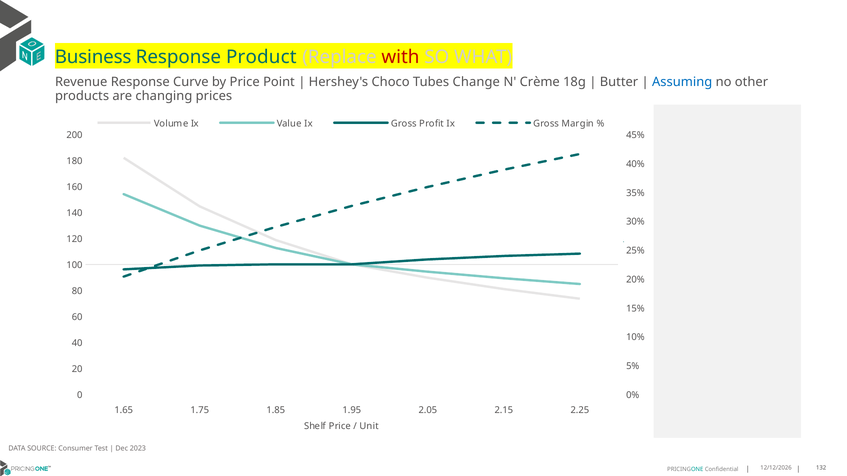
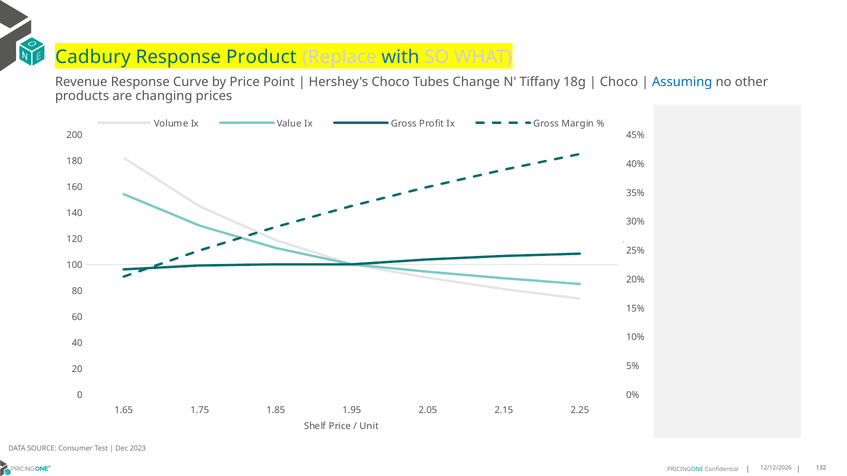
Business: Business -> Cadbury (93, 57)
with colour: red -> blue (400, 57)
Crème: Crème -> Tiffany (540, 82)
Butter: Butter -> Choco (619, 82)
